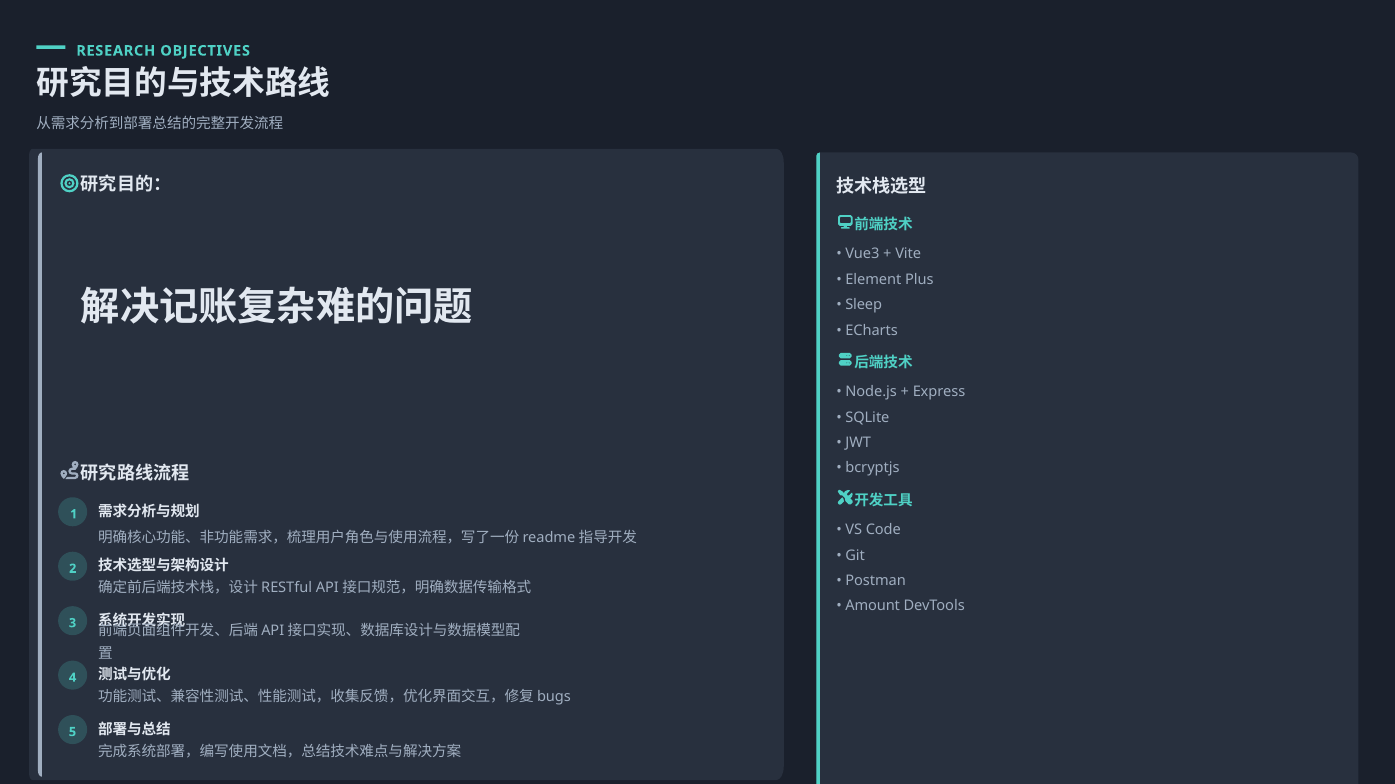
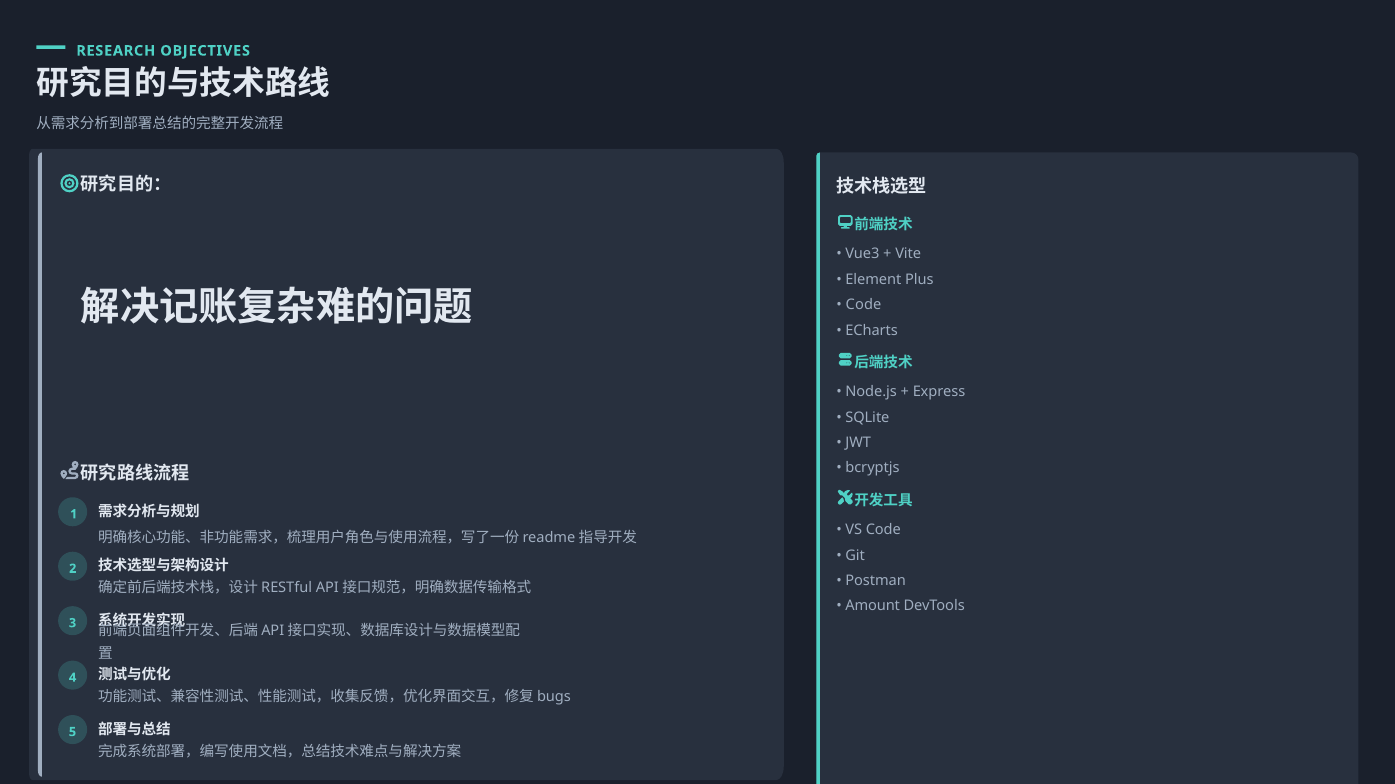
Sleep: Sleep -> Code (864, 305)
